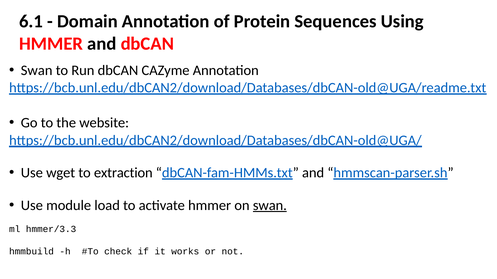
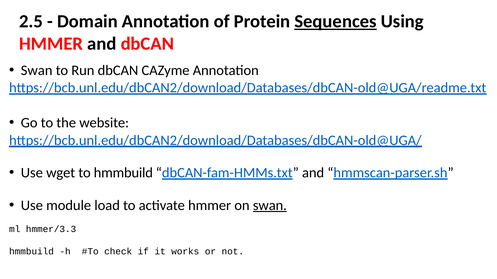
6.1: 6.1 -> 2.5 (31, 21)
Sequences underline: none -> present (336, 21)
to extraction: extraction -> hmmbuild (123, 173)
